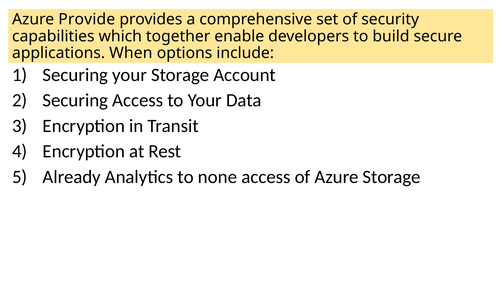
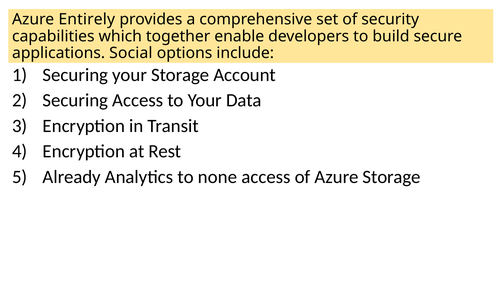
Provide: Provide -> Entirely (87, 19)
When: When -> Social (131, 53)
